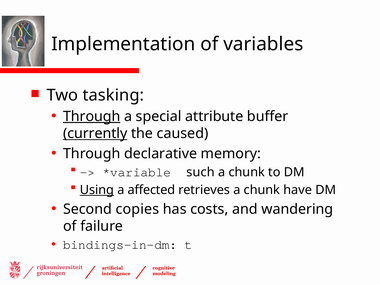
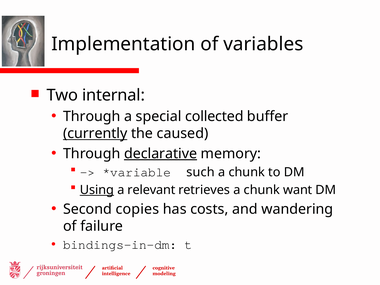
tasking: tasking -> internal (113, 95)
Through underline: present -> none (92, 116)
attribute: attribute -> collected (214, 116)
declarative underline: none -> present (161, 154)
affected: affected -> relevant (151, 190)
have: have -> want (298, 190)
